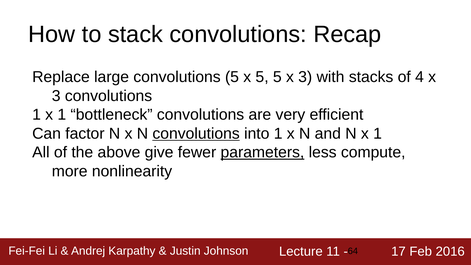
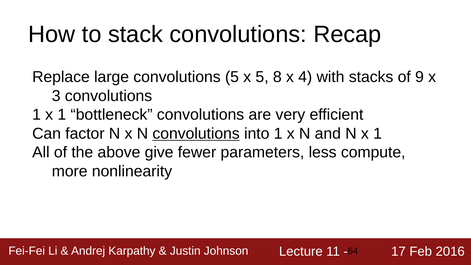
5 5: 5 -> 8 (277, 77)
3: 3 -> 4 (305, 77)
4: 4 -> 9 (420, 77)
parameters underline: present -> none (262, 152)
